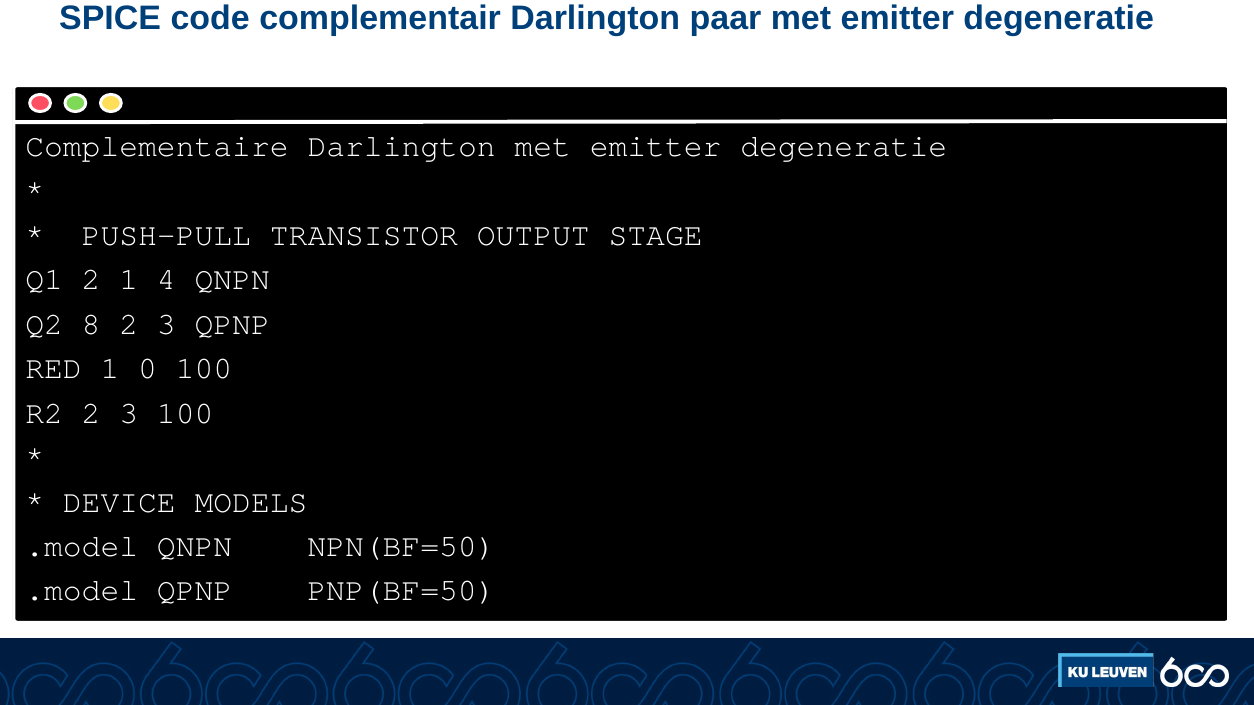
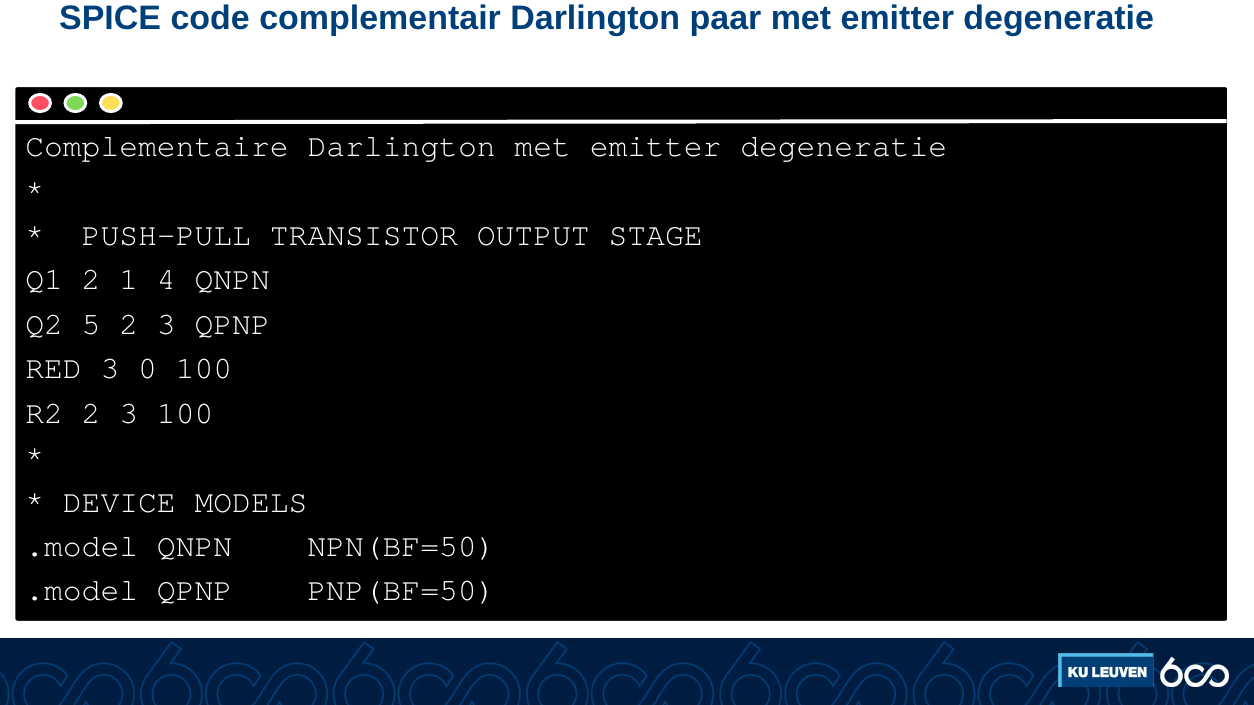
8: 8 -> 5 (91, 324)
RED 1: 1 -> 3 (110, 369)
